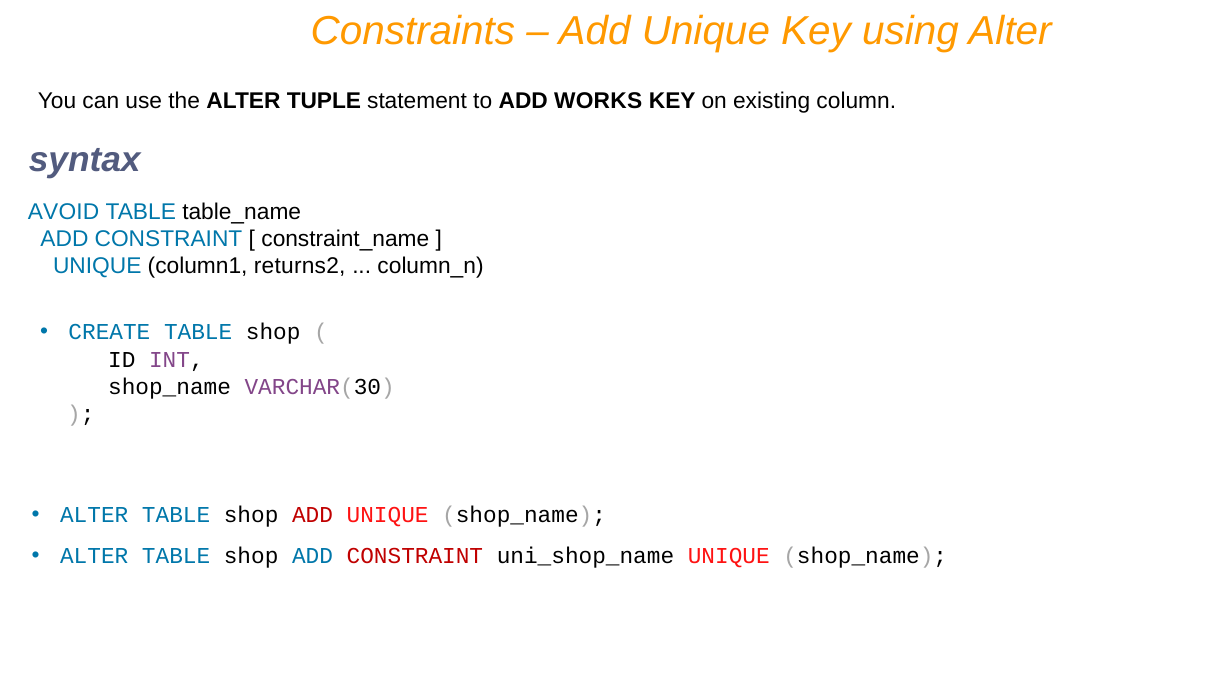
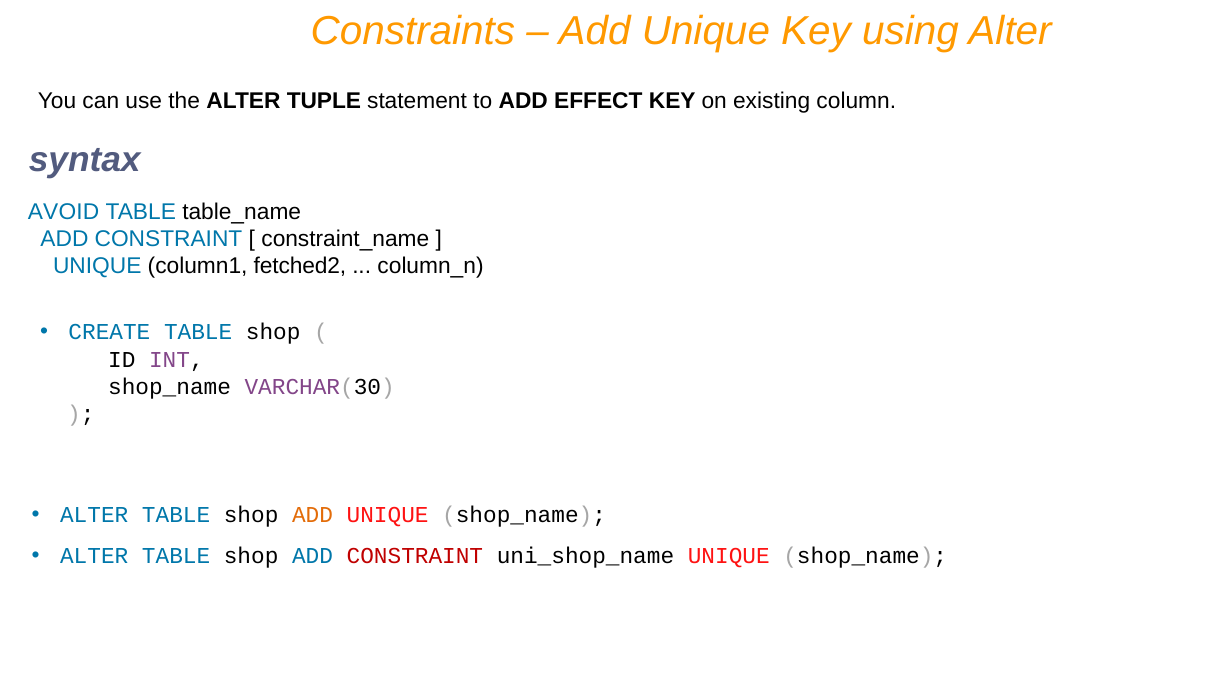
WORKS: WORKS -> EFFECT (598, 101)
returns2: returns2 -> fetched2 (300, 266)
ADD colour: red -> orange (313, 515)
